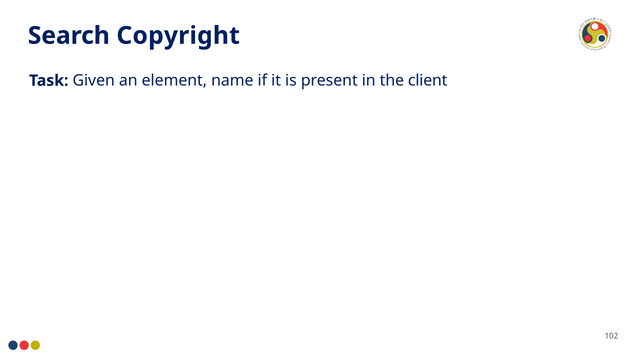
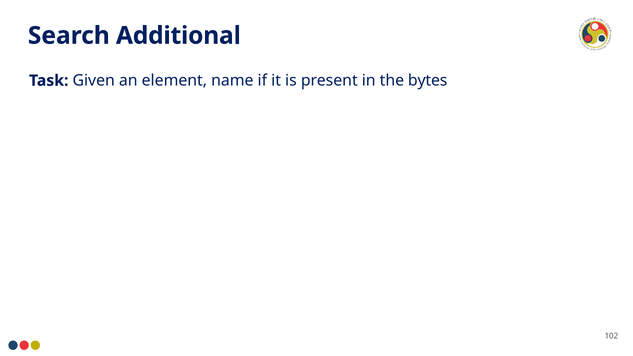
Copyright: Copyright -> Additional (178, 36)
client: client -> bytes (428, 81)
